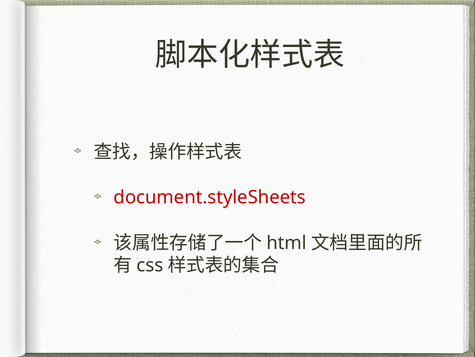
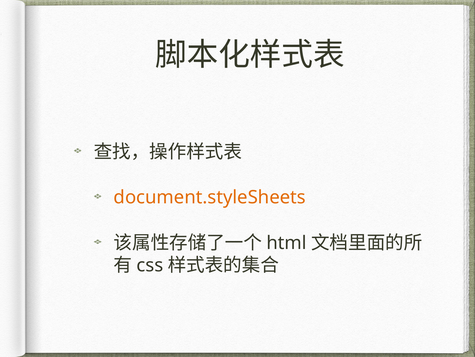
document.styleSheets colour: red -> orange (210, 197)
